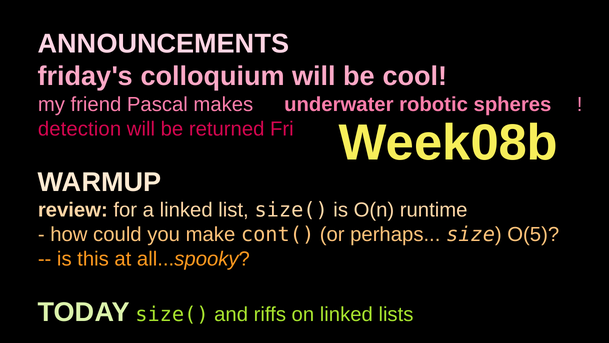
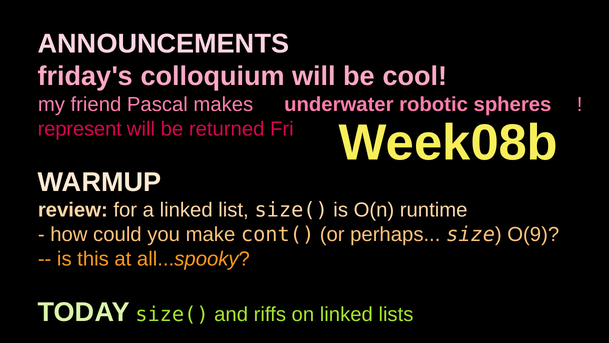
detection: detection -> represent (80, 129)
O(5: O(5 -> O(9 (533, 234)
